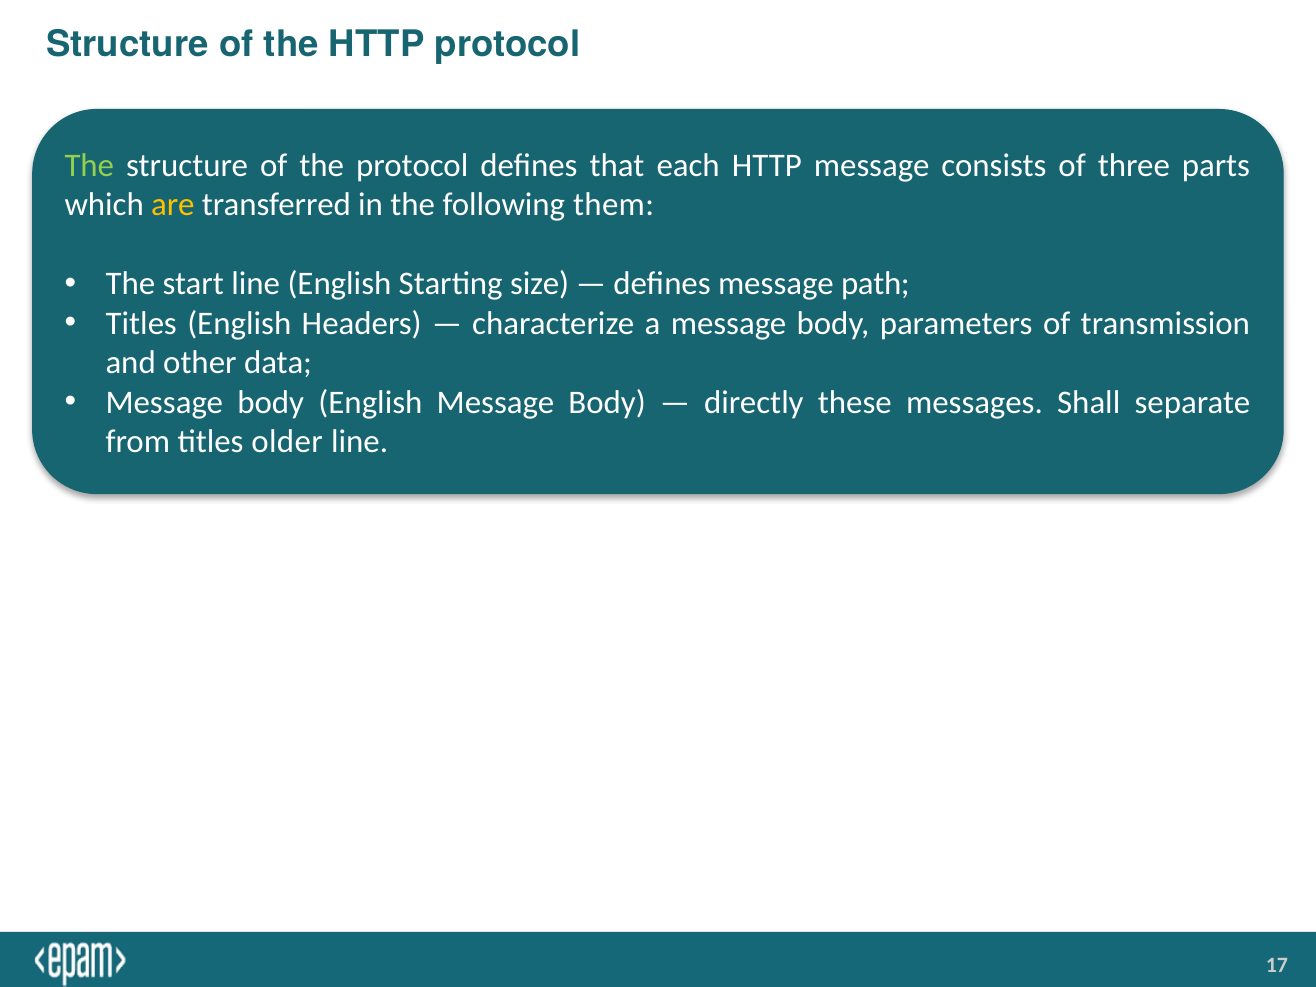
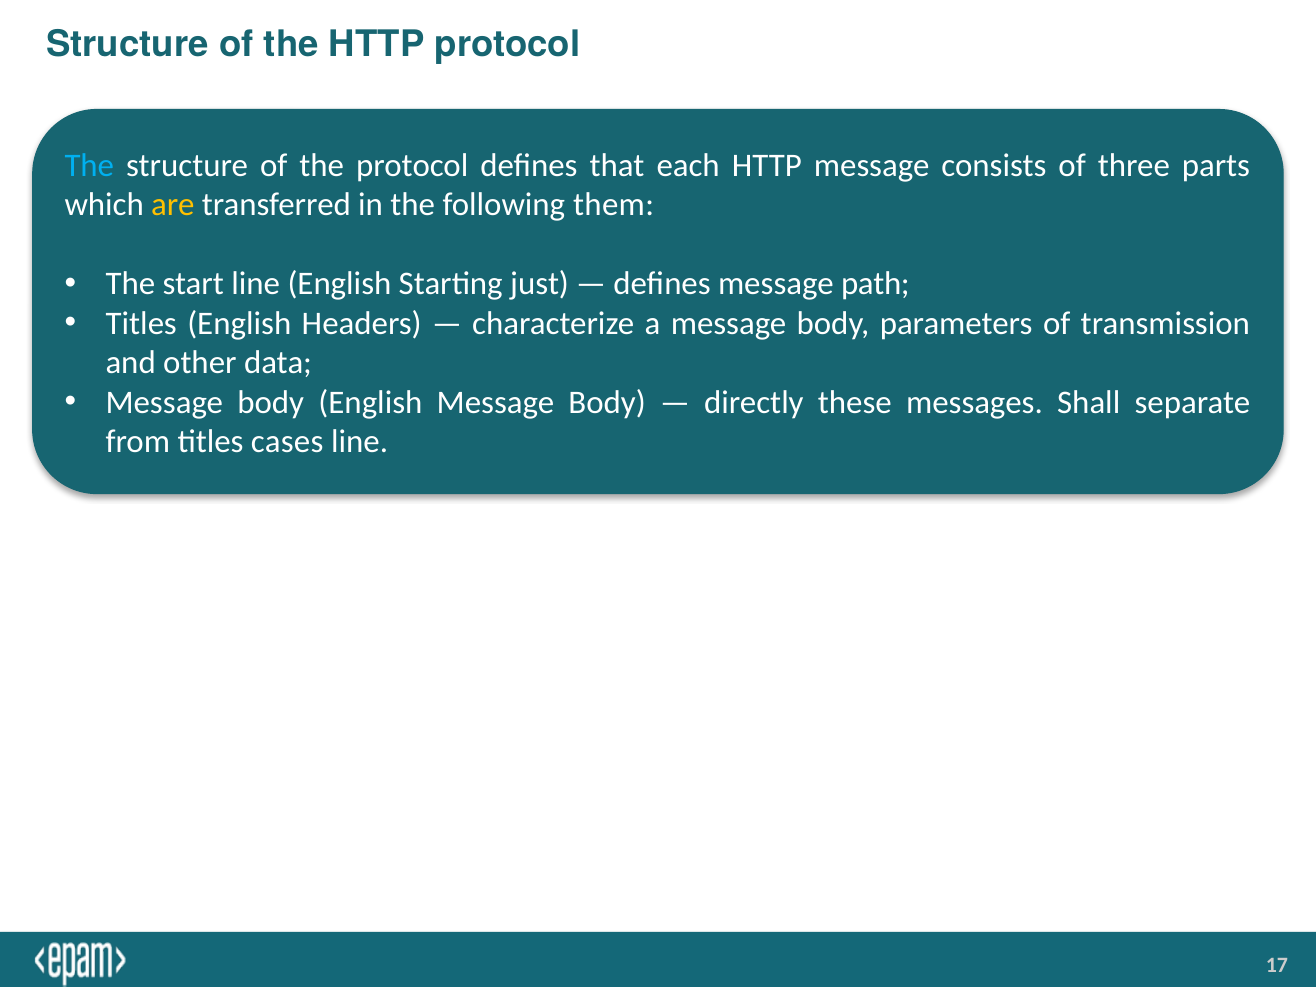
The colour: light green -> light blue (89, 166)
size: size -> just (540, 284)
older: older -> cases (287, 442)
